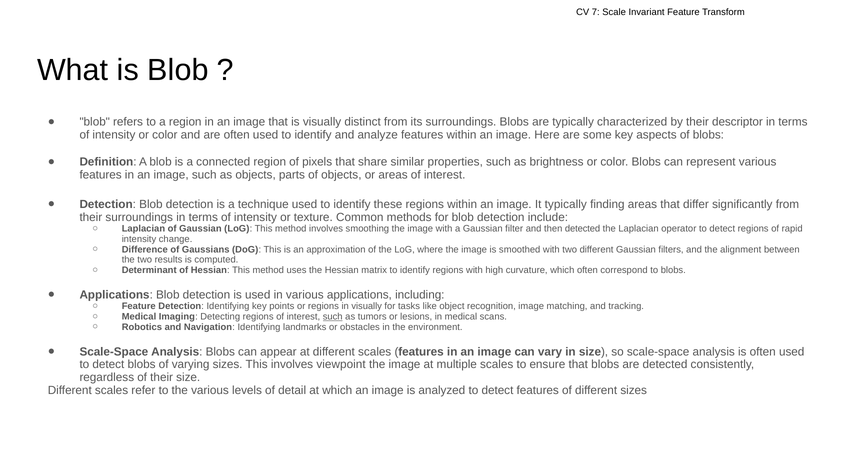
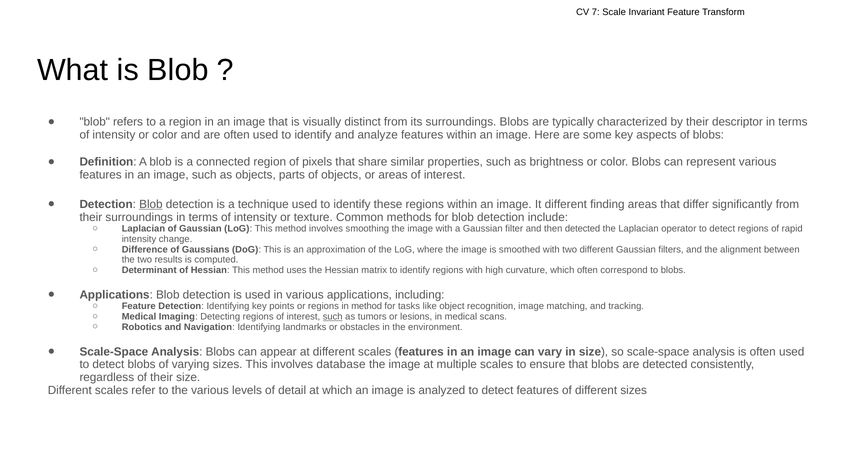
Blob underline: none -> present (151, 204)
It typically: typically -> different (566, 204)
in visually: visually -> method (367, 306)
viewpoint: viewpoint -> database (341, 364)
